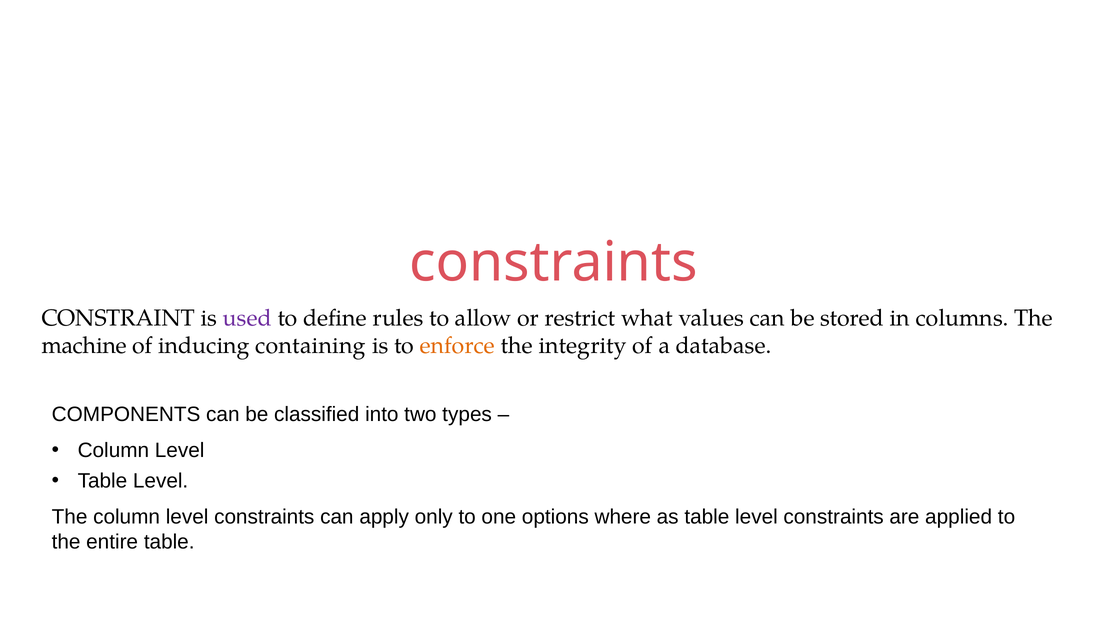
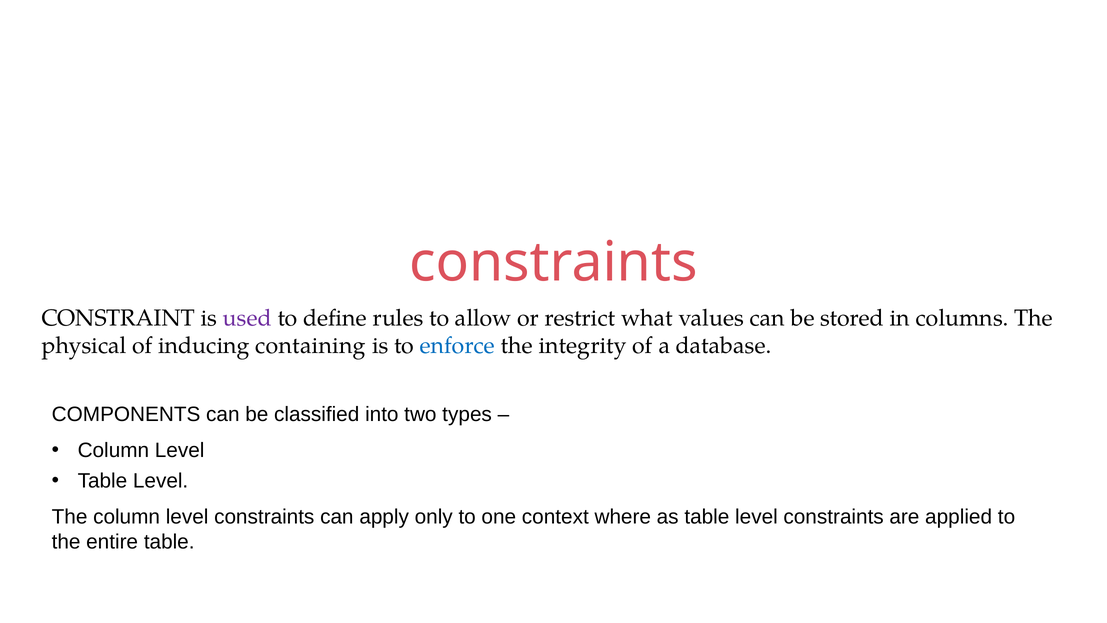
machine: machine -> physical (84, 346)
enforce colour: orange -> blue (457, 346)
options: options -> context (555, 517)
